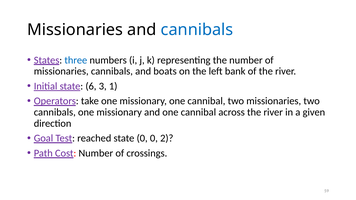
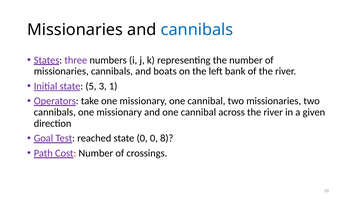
three colour: blue -> purple (76, 60)
6: 6 -> 5 (91, 86)
2: 2 -> 8 (167, 138)
